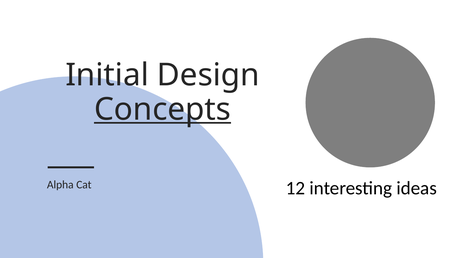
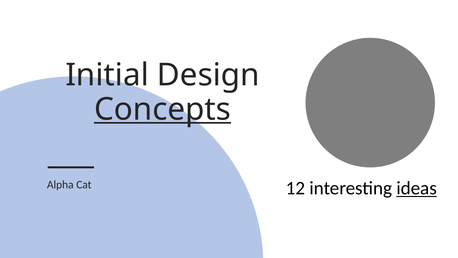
ideas underline: none -> present (417, 188)
